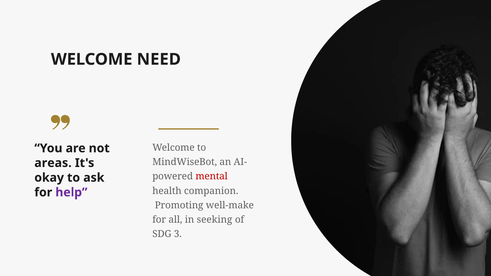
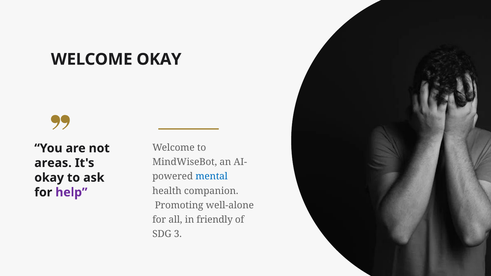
WELCOME NEED: NEED -> OKAY (159, 59)
mental colour: red -> blue (212, 177)
well-make: well-make -> well-alone (230, 205)
seeking: seeking -> friendly (215, 220)
